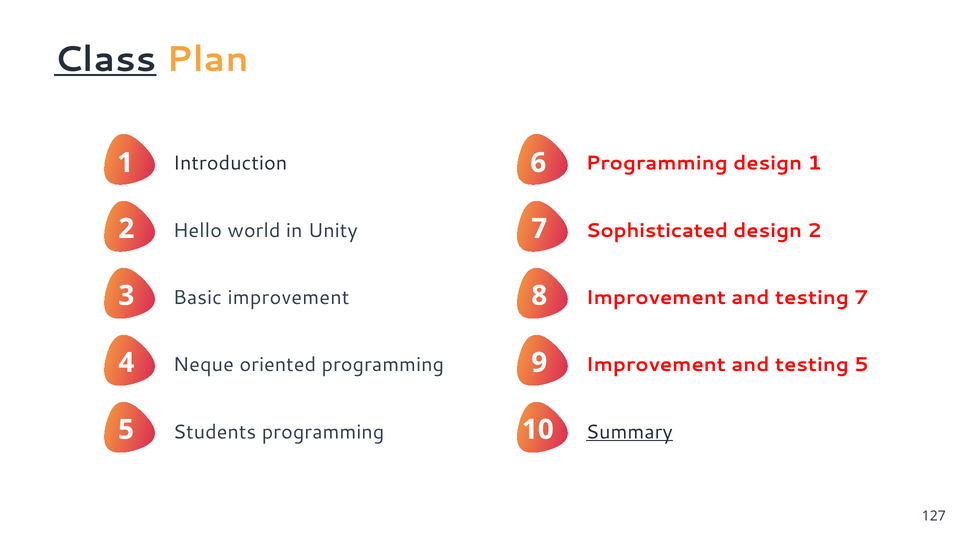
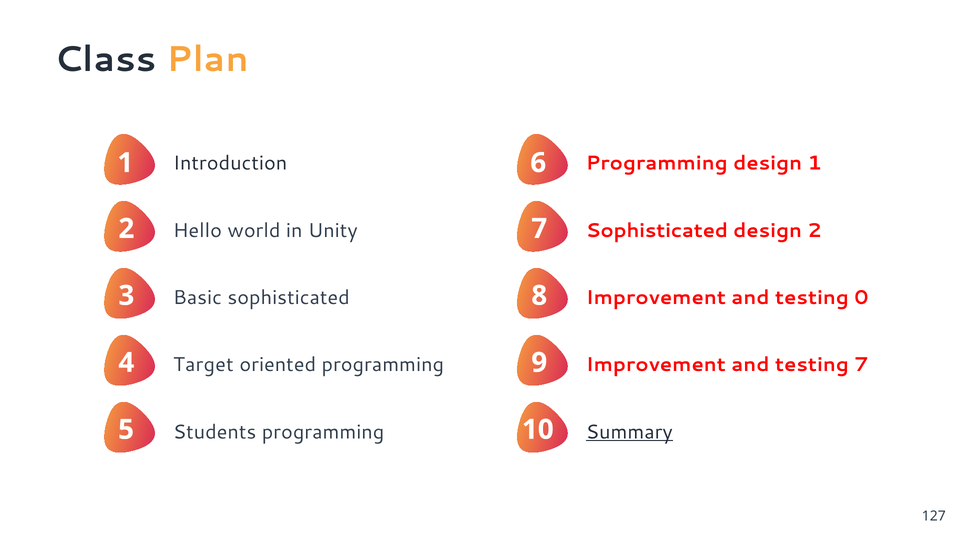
Class underline: present -> none (105, 60)
Basic improvement: improvement -> sophisticated (289, 297)
testing 7: 7 -> 0 (861, 297)
Neque: Neque -> Target (203, 365)
testing 5: 5 -> 7 (861, 365)
